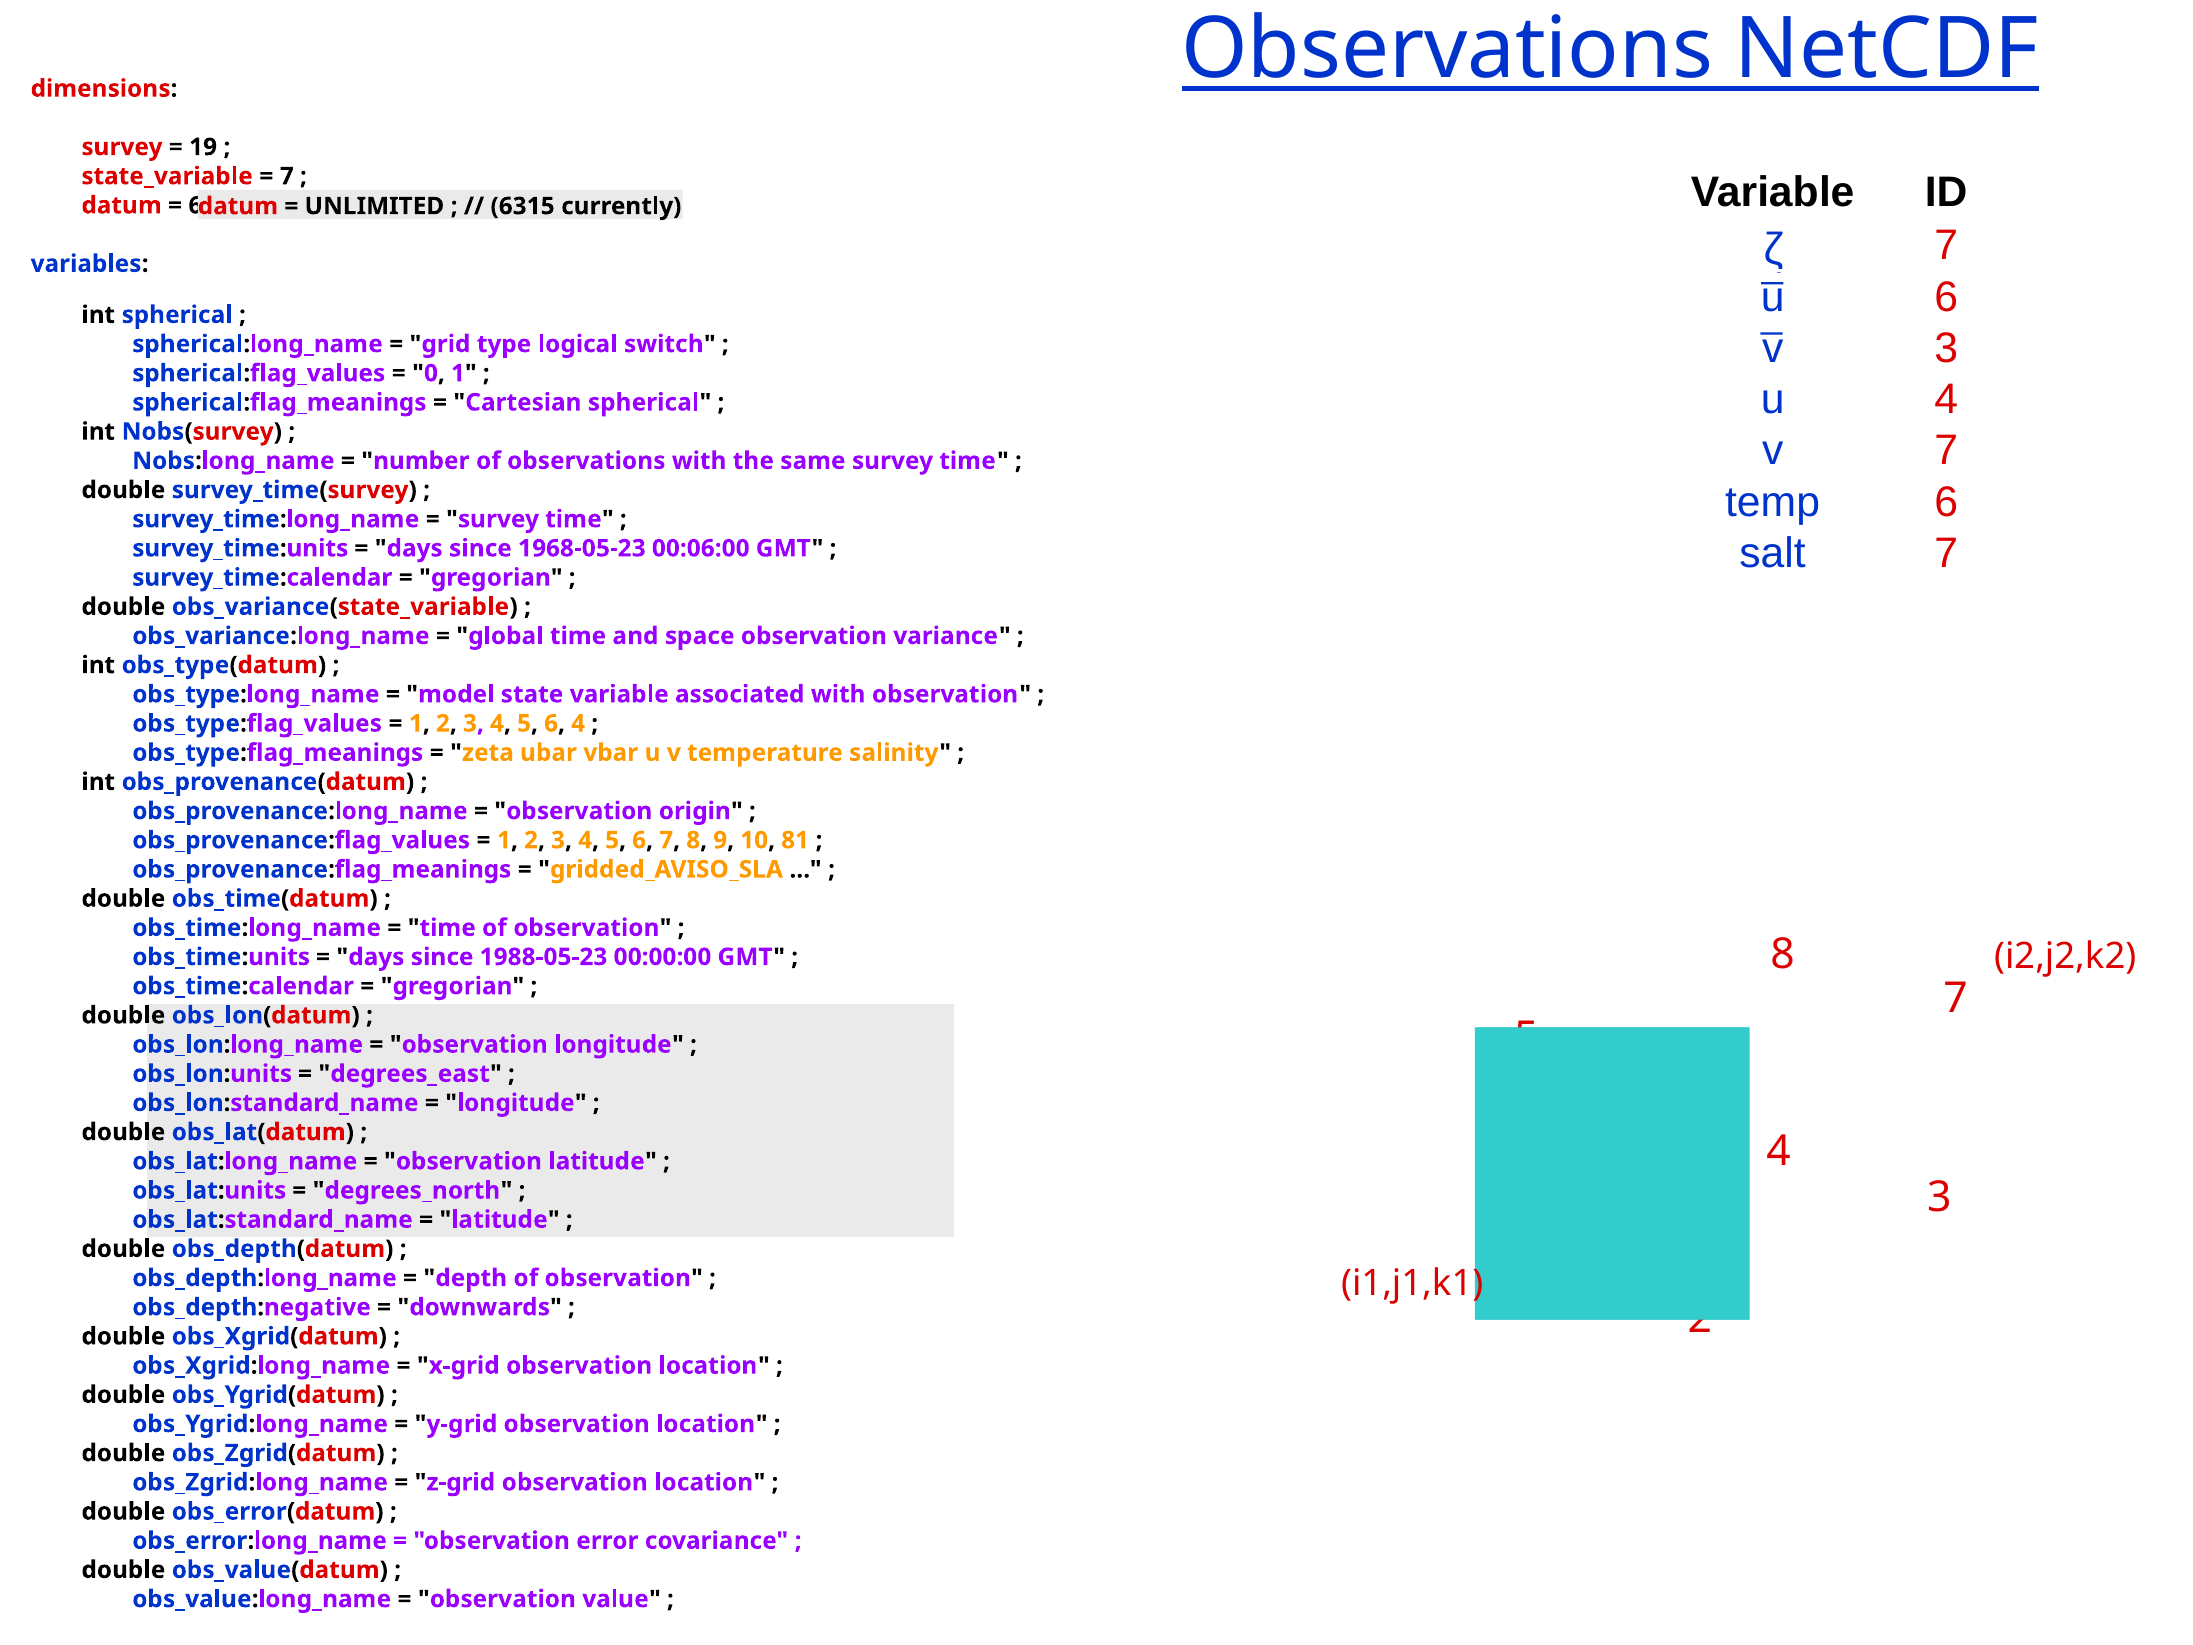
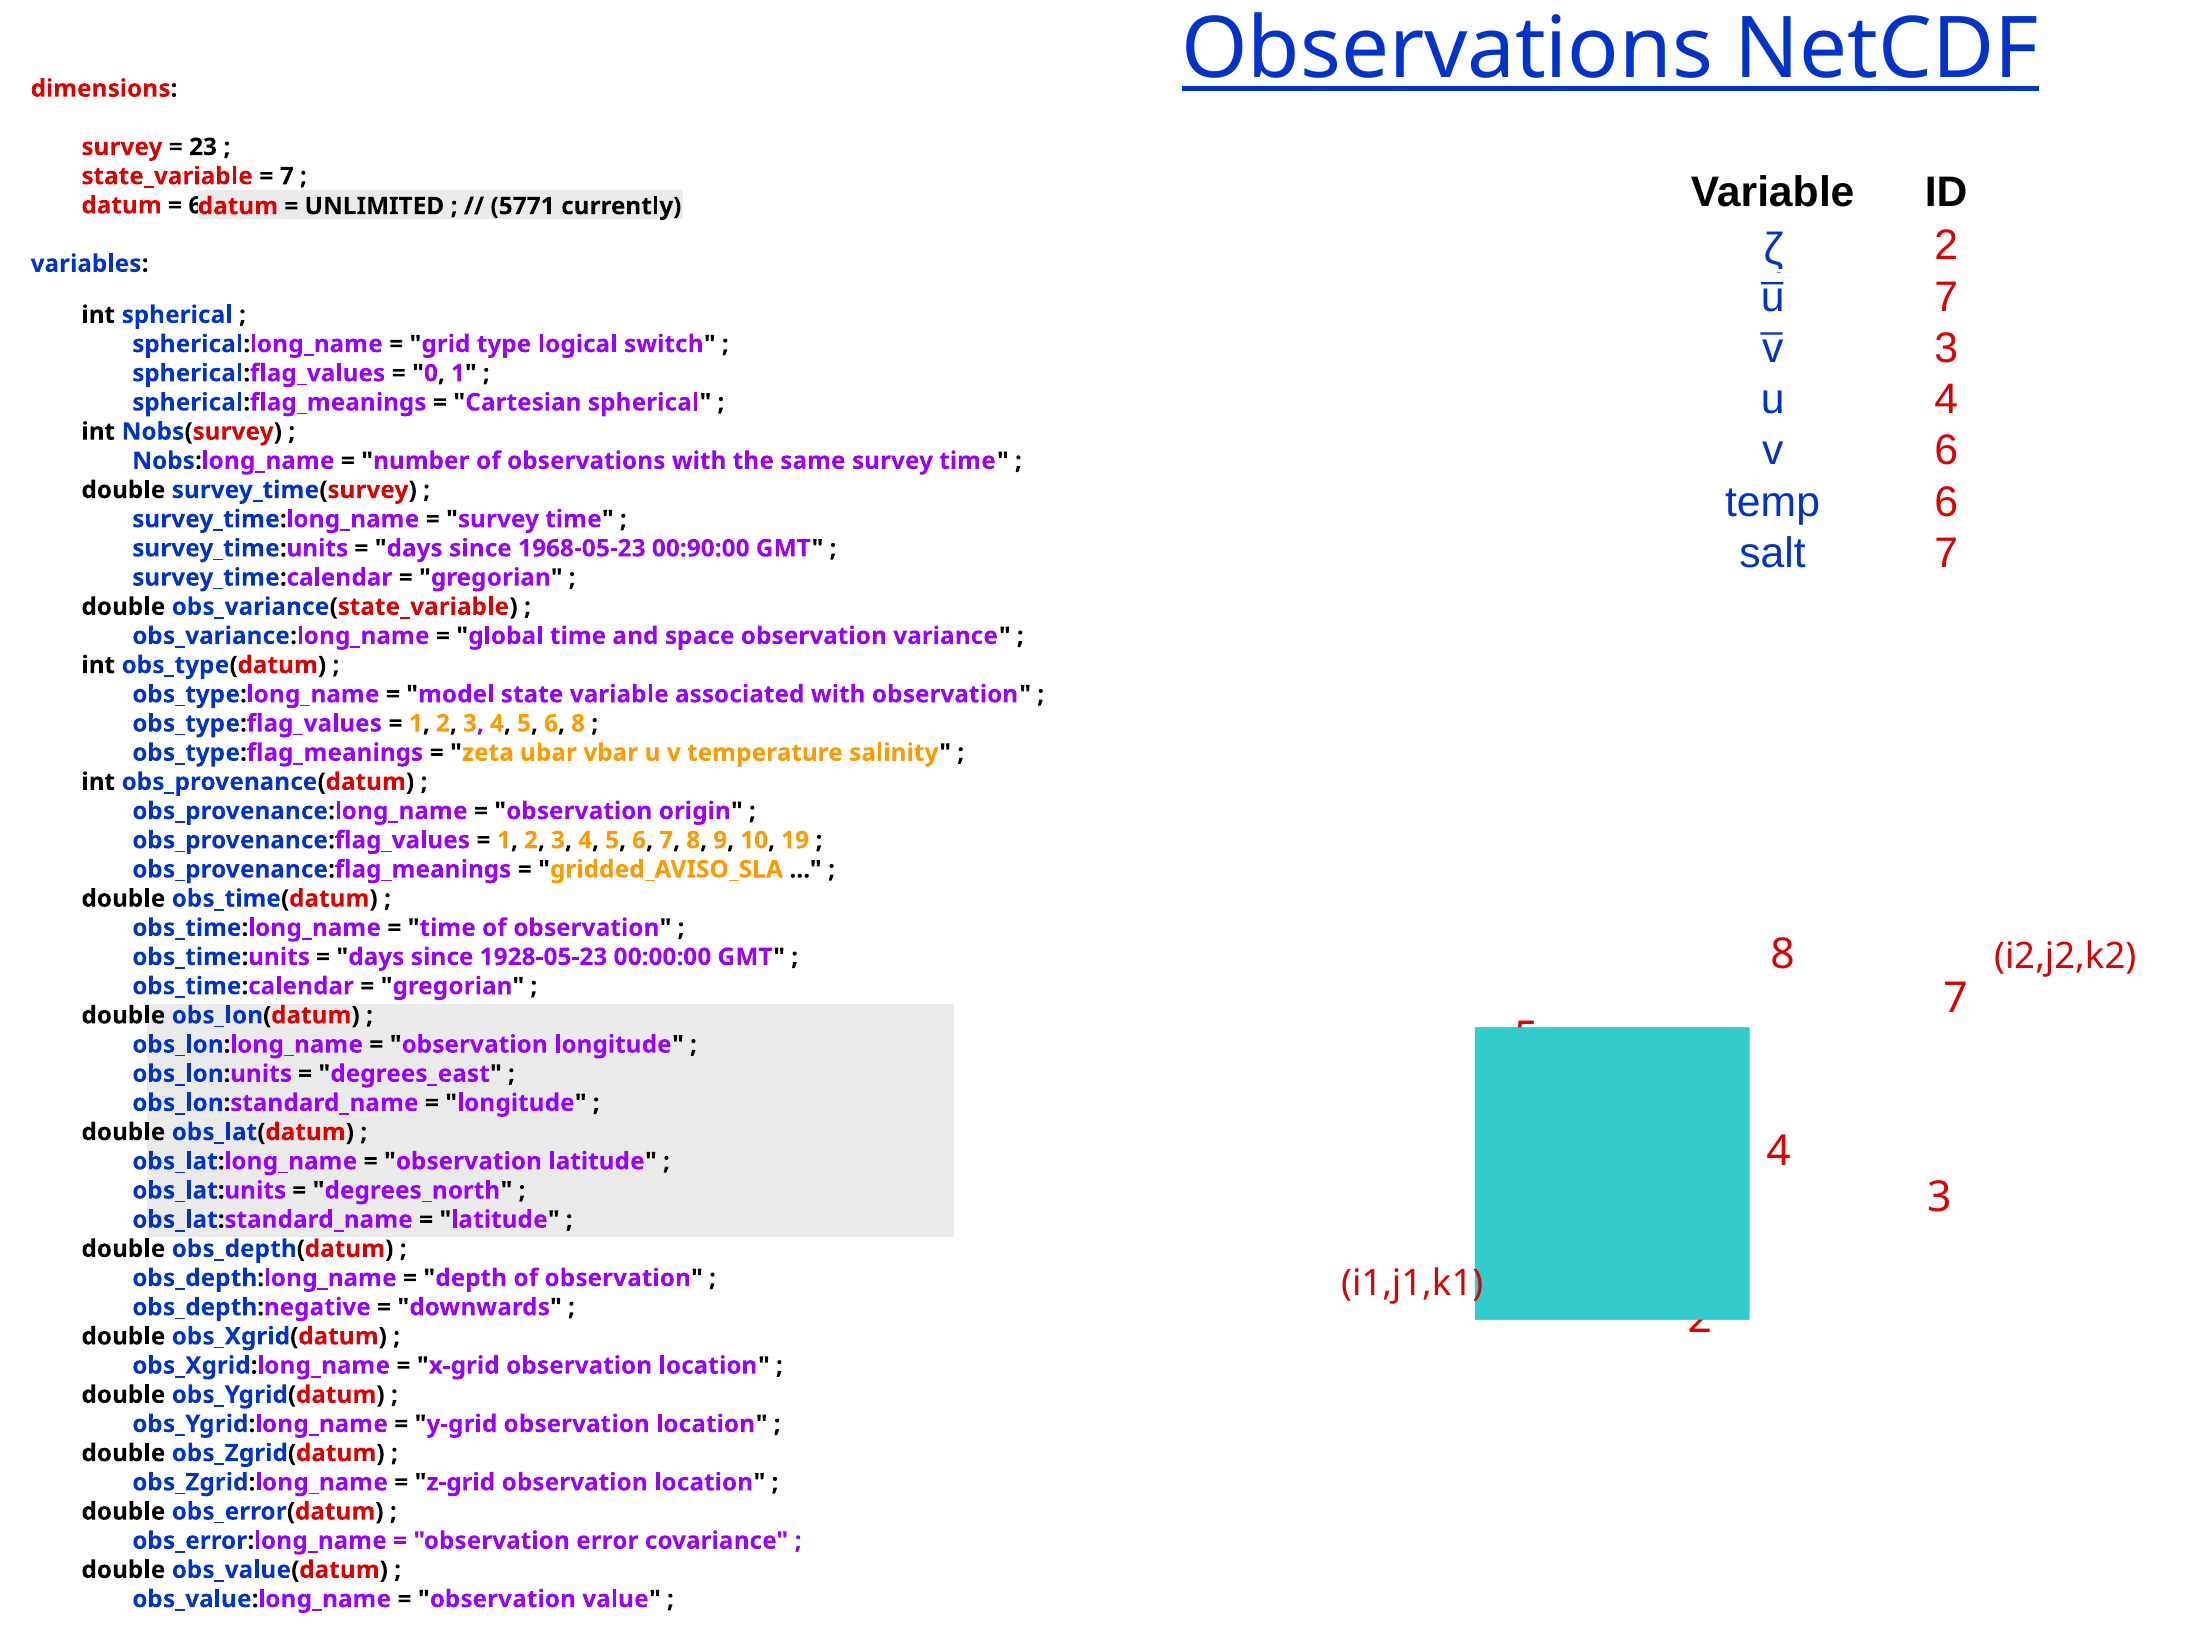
19: 19 -> 23 (203, 147)
6315: 6315 -> 5771 (523, 206)
ζ 7: 7 -> 2 (1946, 246)
u 6: 6 -> 7 (1946, 297)
v 7: 7 -> 6 (1946, 451)
00:06:00: 00:06:00 -> 00:90:00 (701, 548)
6 4: 4 -> 8 (578, 723)
81: 81 -> 19 (795, 840)
1988-05-23: 1988-05-23 -> 1928-05-23 (543, 957)
